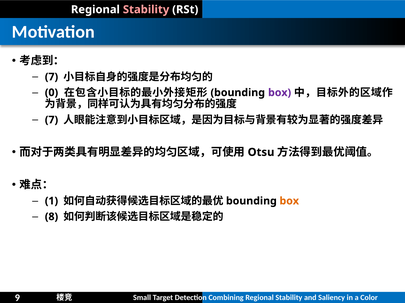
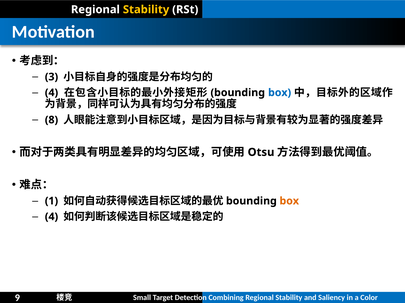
Stability colour: pink -> yellow (146, 10)
7: 7 -> 3 (51, 77)
0: 0 -> 4 (51, 93)
box colour: purple -> blue (280, 93)
7: 7 -> 8 (51, 120)
8: 8 -> 4 (51, 217)
